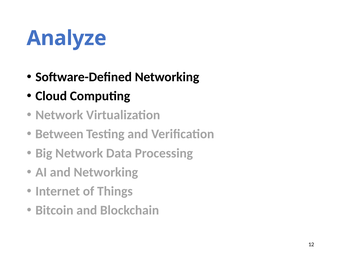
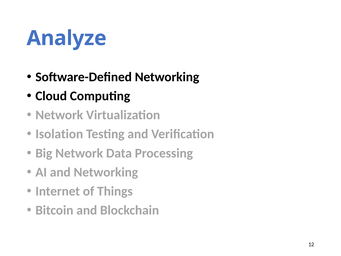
Between: Between -> Isolation (59, 134)
